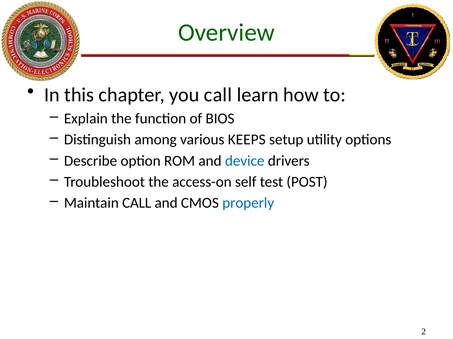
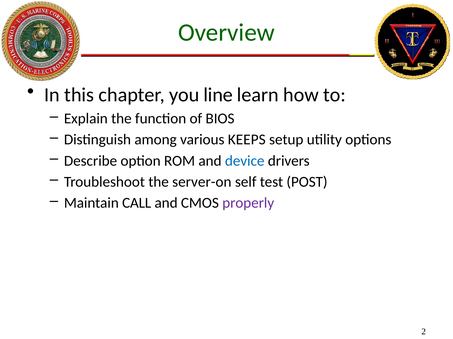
you call: call -> line (218, 95)
access-on: access-on -> server-on (202, 182)
properly colour: blue -> purple (248, 203)
